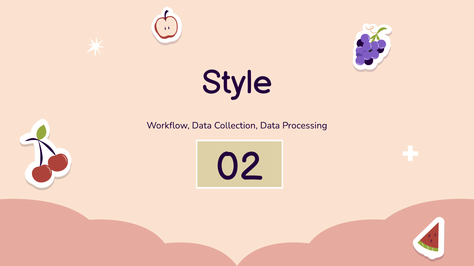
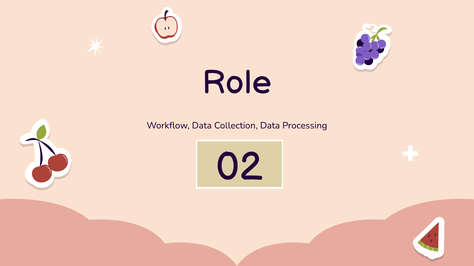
Style: Style -> Role (237, 83)
